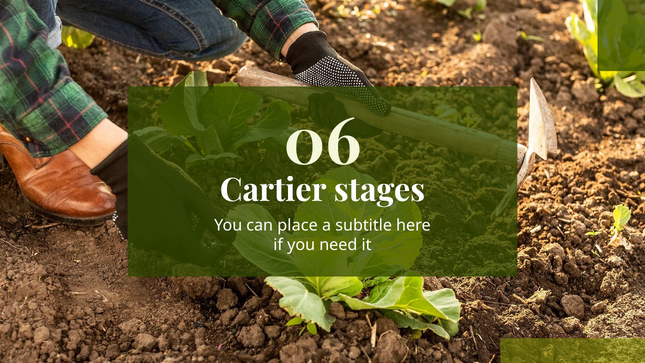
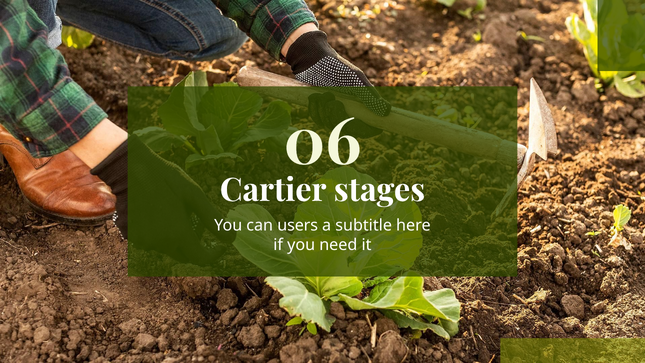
place: place -> users (298, 225)
